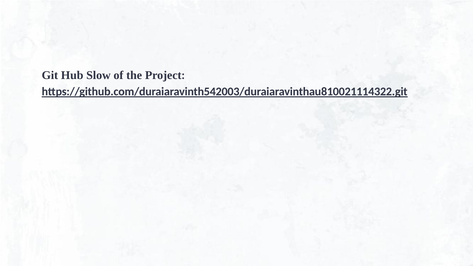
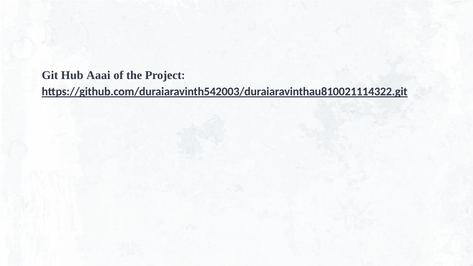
Slow: Slow -> Aaai (98, 75)
